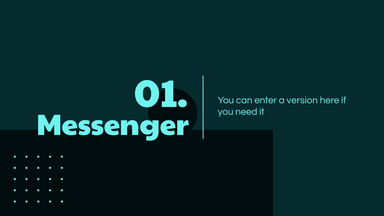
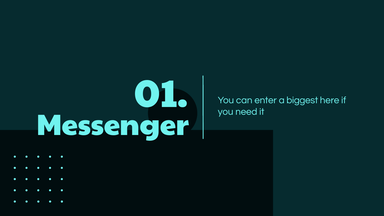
version: version -> biggest (302, 100)
